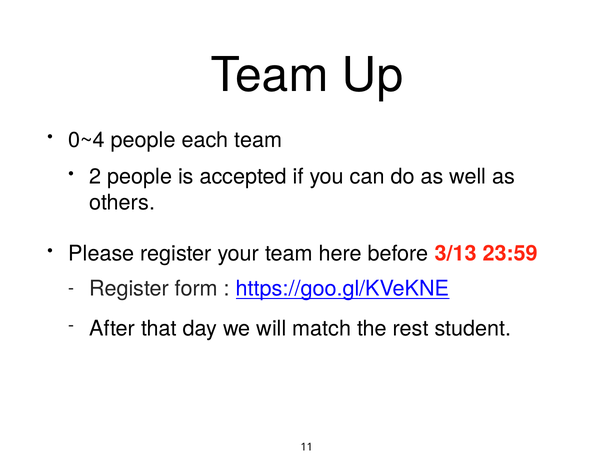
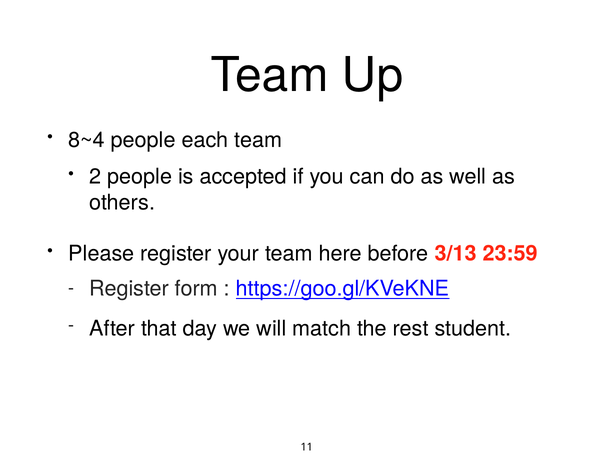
0~4: 0~4 -> 8~4 (87, 140)
